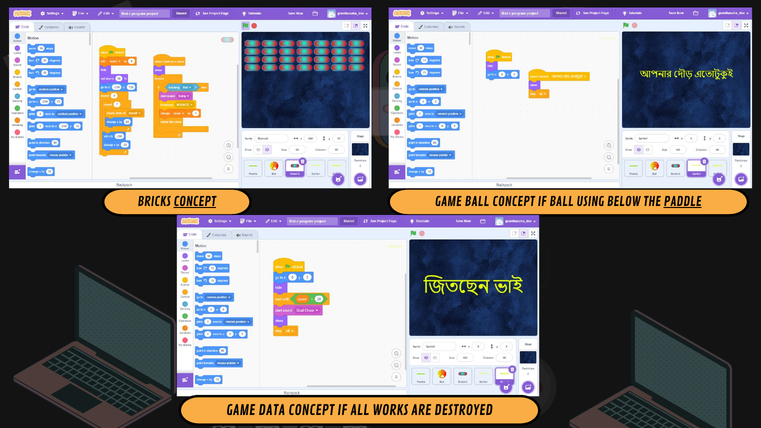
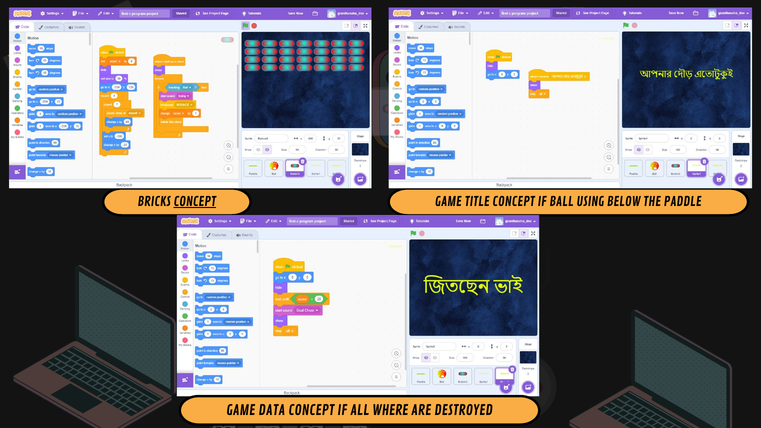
GAME BALL: BALL -> TITLE (477, 202)
PADDLE underline: present -> none (683, 202)
WORKS: WORKS -> WHERE (390, 411)
